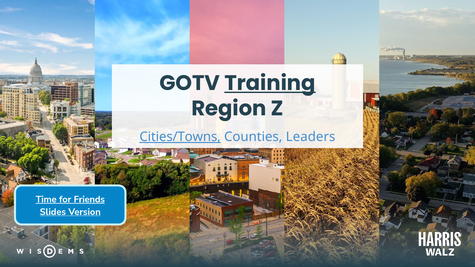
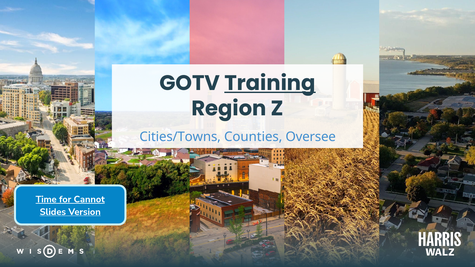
Cities/Towns underline: present -> none (180, 137)
Leaders: Leaders -> Oversee (311, 137)
Friends: Friends -> Cannot (89, 199)
